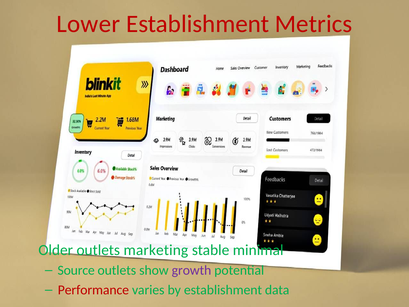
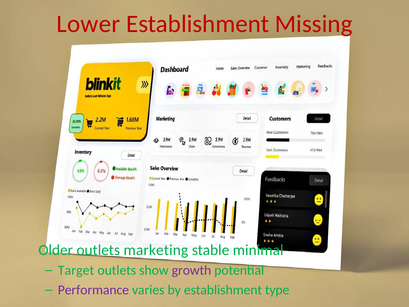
Metrics: Metrics -> Missing (314, 24)
Source: Source -> Target (76, 270)
Performance colour: red -> purple (93, 290)
data: data -> type (277, 290)
